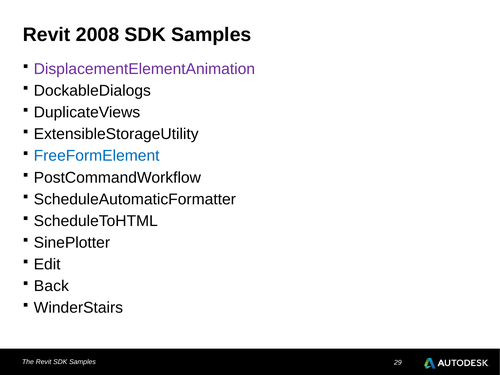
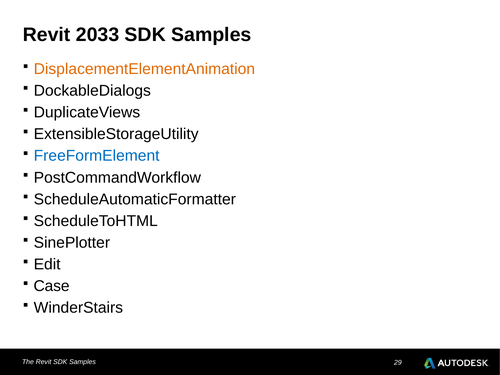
2008: 2008 -> 2033 (98, 35)
DisplacementElementAnimation colour: purple -> orange (144, 69)
Back: Back -> Case (52, 286)
